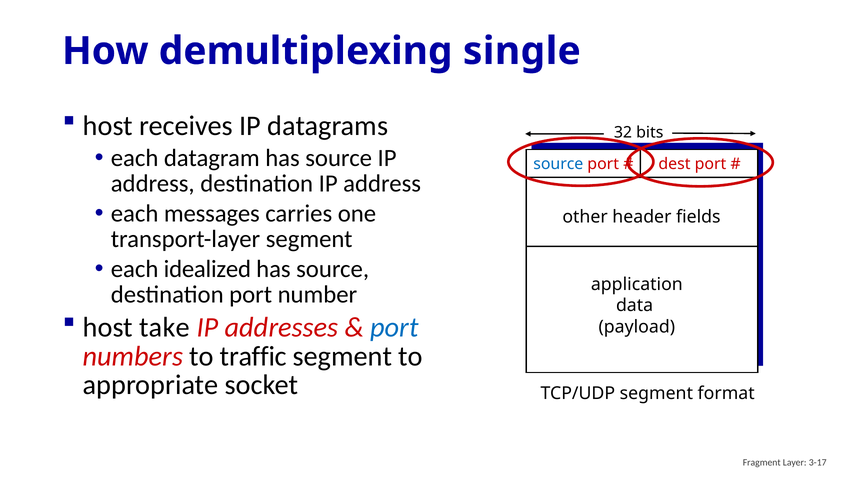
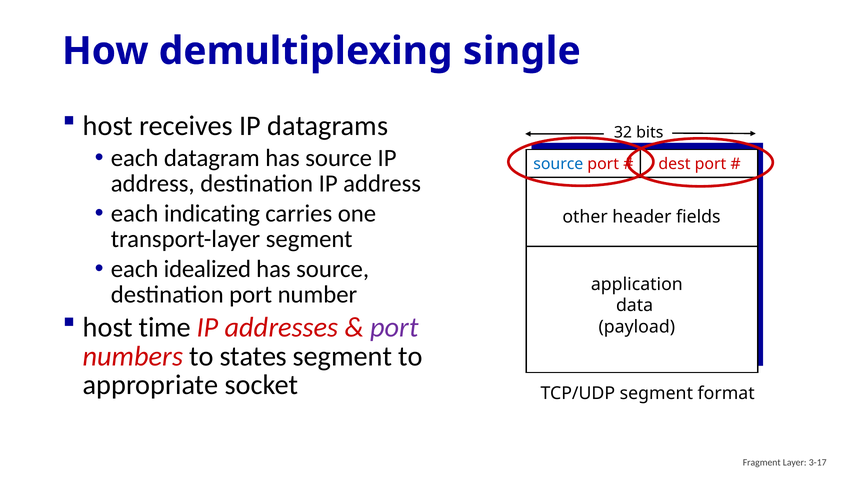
messages: messages -> indicating (212, 214)
take: take -> time (165, 327)
port colour: blue -> purple (395, 327)
traffic: traffic -> states (253, 356)
